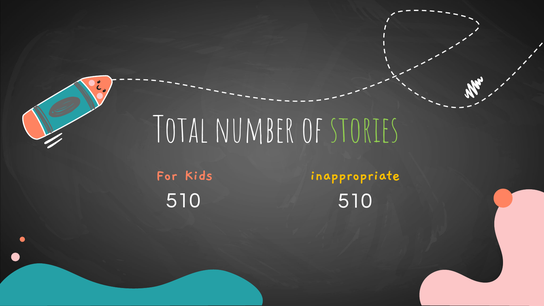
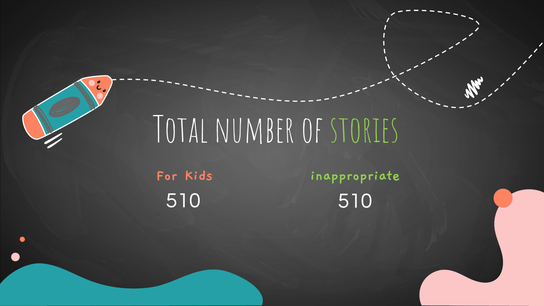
inappropriate colour: yellow -> light green (355, 175)
